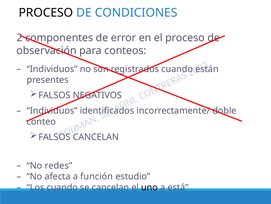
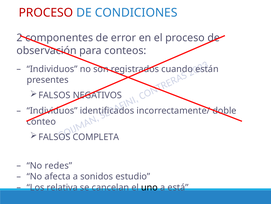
PROCESO colour: black -> red (46, 13)
CANCELAN: CANCELAN -> COMPLETA (96, 137)
función: función -> sonidos (97, 176)
Los cuando: cuando -> relativa (62, 187)
